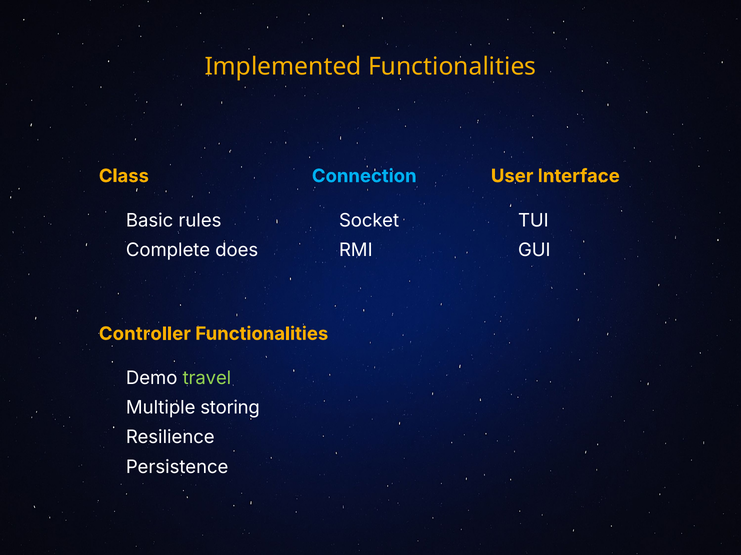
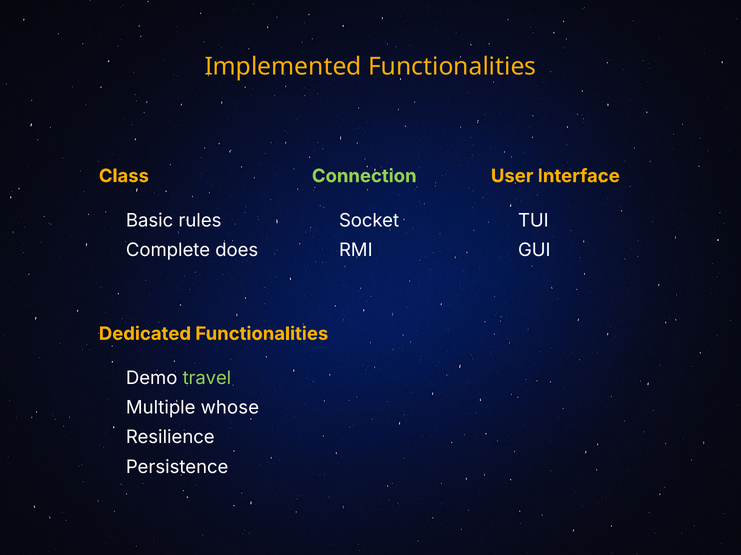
Connection colour: light blue -> light green (364, 176)
Controller: Controller -> Dedicated (145, 334)
storing: storing -> whose (230, 408)
